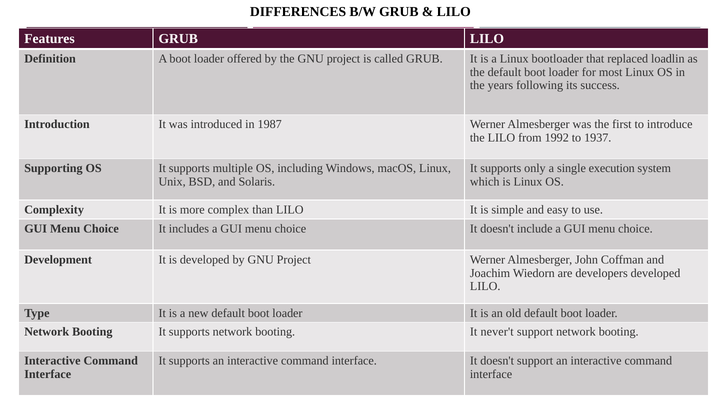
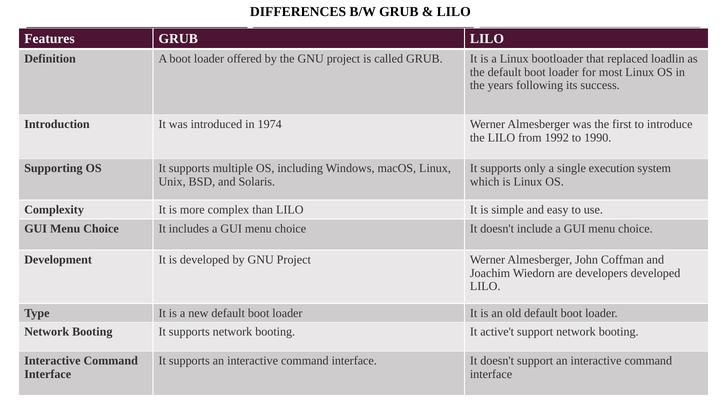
1987: 1987 -> 1974 (270, 124)
1937: 1937 -> 1990 (598, 138)
never't: never't -> active't (497, 332)
